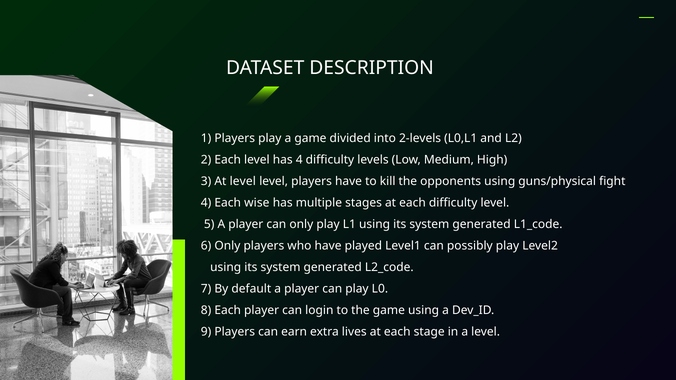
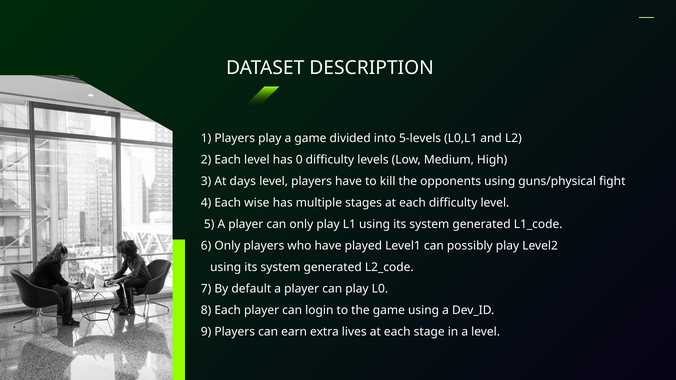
2-levels: 2-levels -> 5-levels (420, 138)
has 4: 4 -> 0 (299, 160)
At level: level -> days (243, 181)
